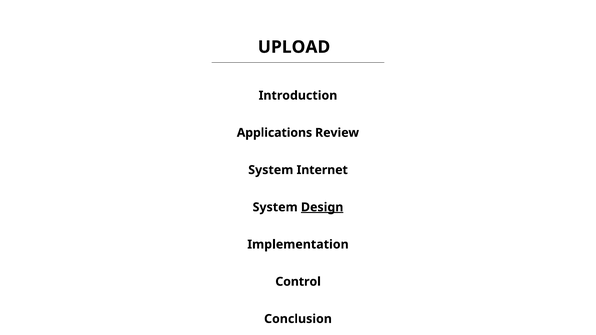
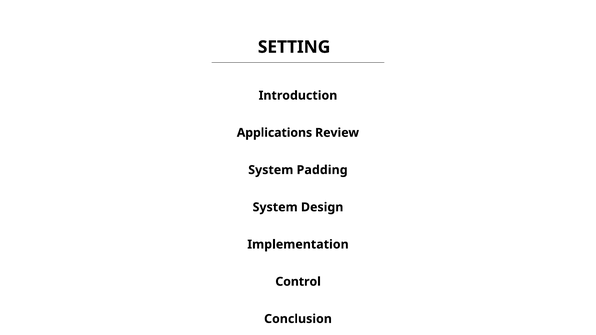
UPLOAD: UPLOAD -> SETTING (294, 47)
Internet: Internet -> Padding (322, 170)
Design underline: present -> none (322, 207)
